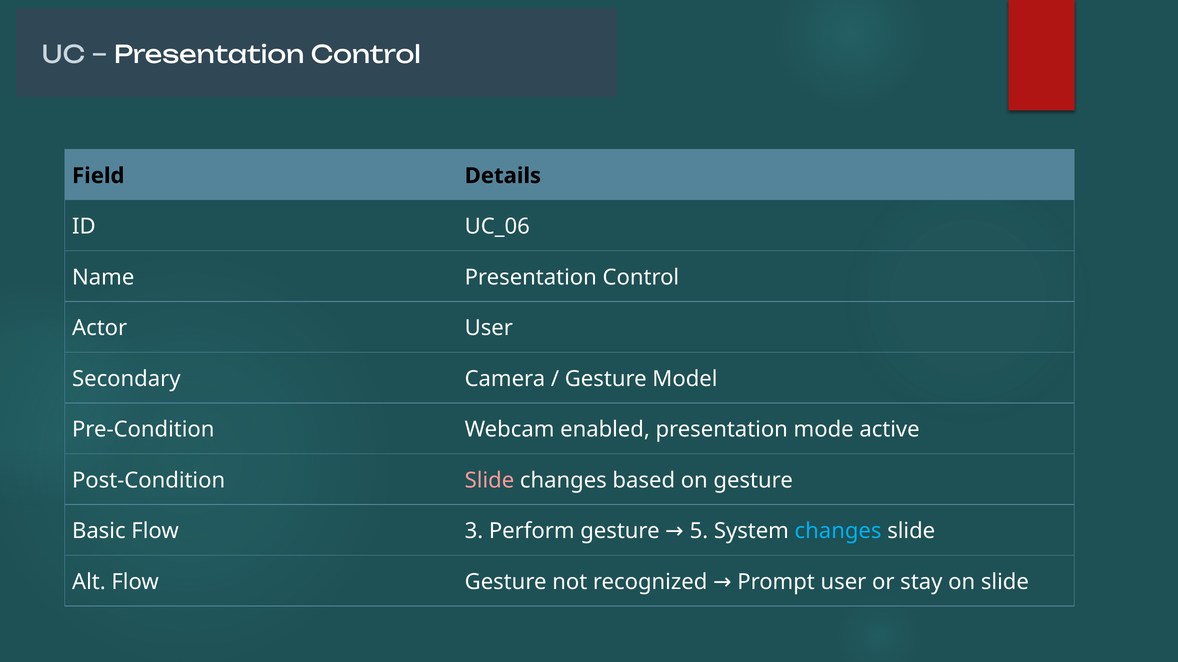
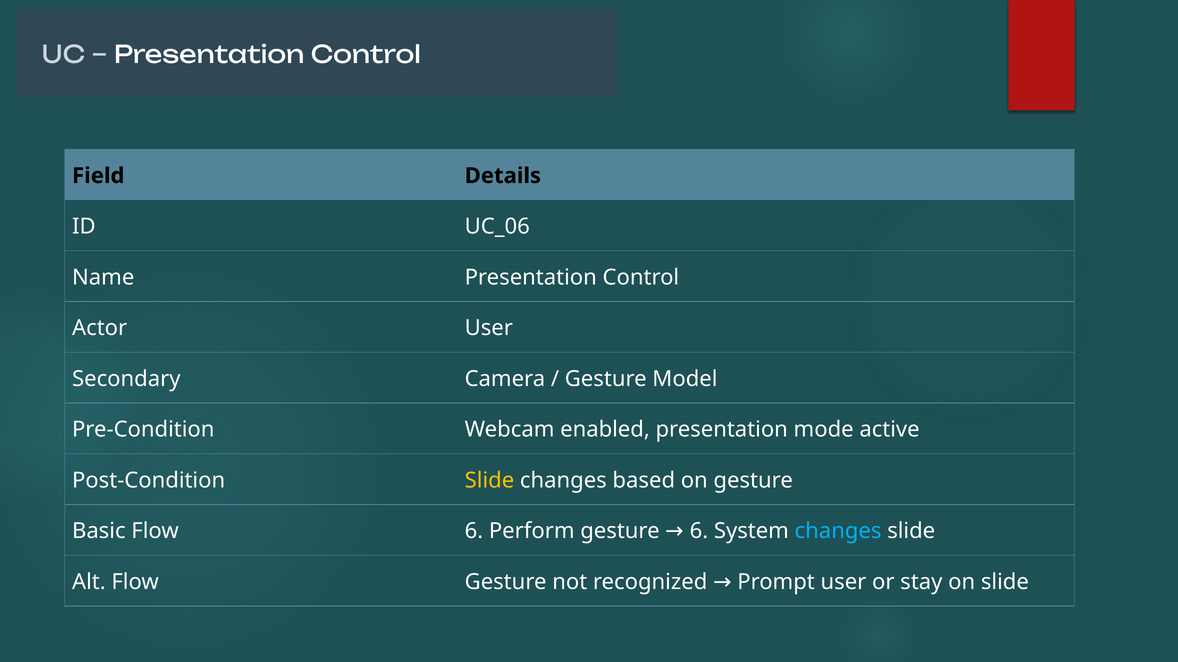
Slide colour: pink -> yellow (489, 481)
Flow 3: 3 -> 6 (474, 532)
gesture 5: 5 -> 6 (699, 532)
